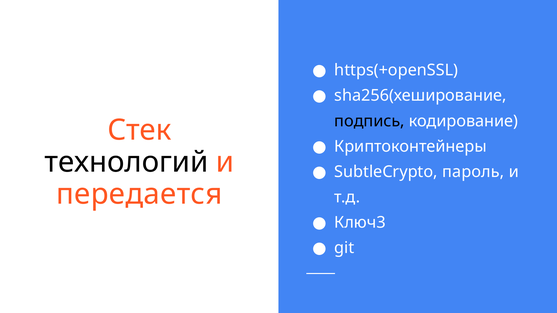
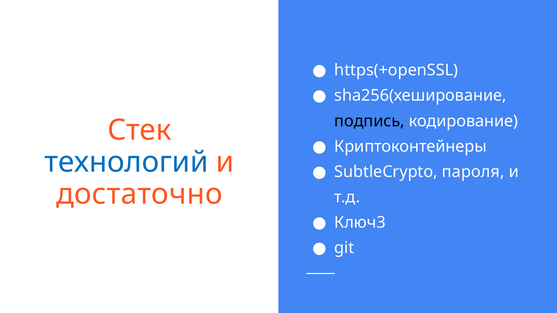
технологий colour: black -> blue (126, 162)
пароль: пароль -> пароля (473, 172)
передается: передается -> достаточно (139, 194)
